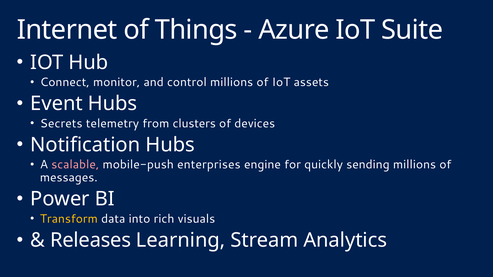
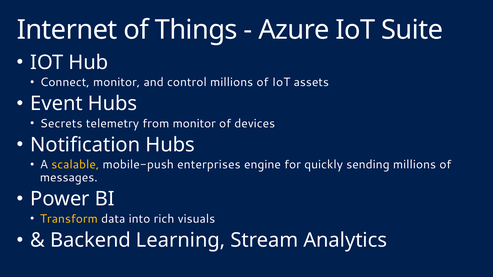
from clusters: clusters -> monitor (194, 124)
scalable colour: pink -> yellow (75, 165)
Releases: Releases -> Backend (91, 240)
